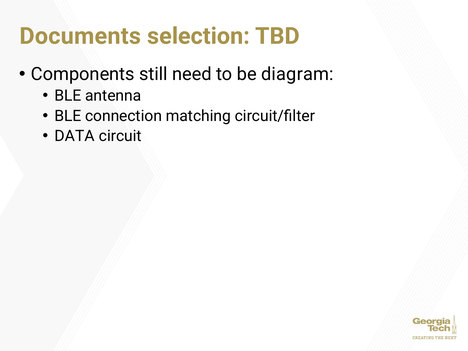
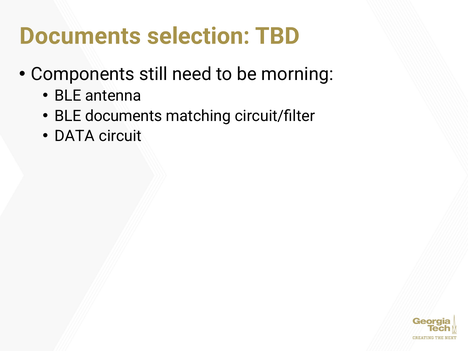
diagram: diagram -> morning (297, 74)
BLE connection: connection -> documents (124, 116)
